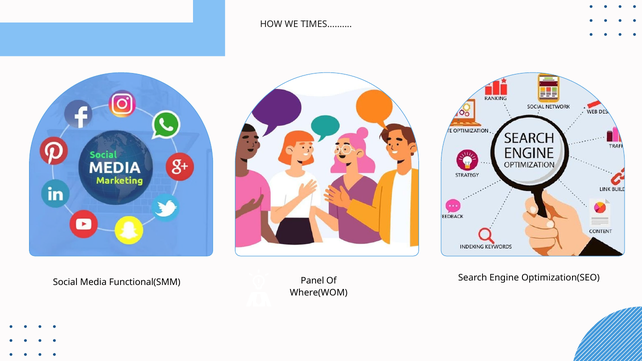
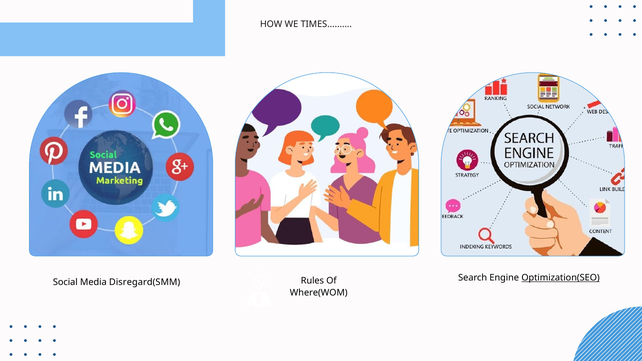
Optimization(SEO underline: none -> present (561, 278)
Panel: Panel -> Rules (312, 281)
Functional(SMM: Functional(SMM -> Disregard(SMM (145, 282)
